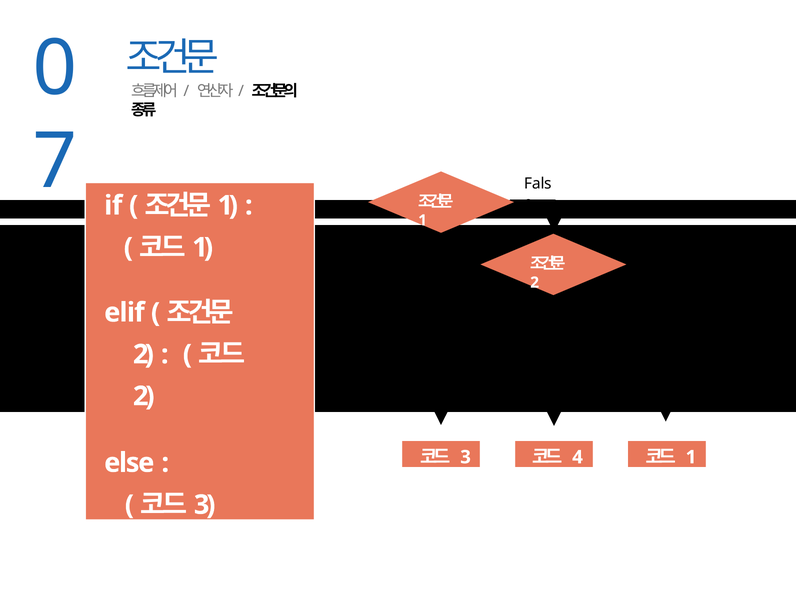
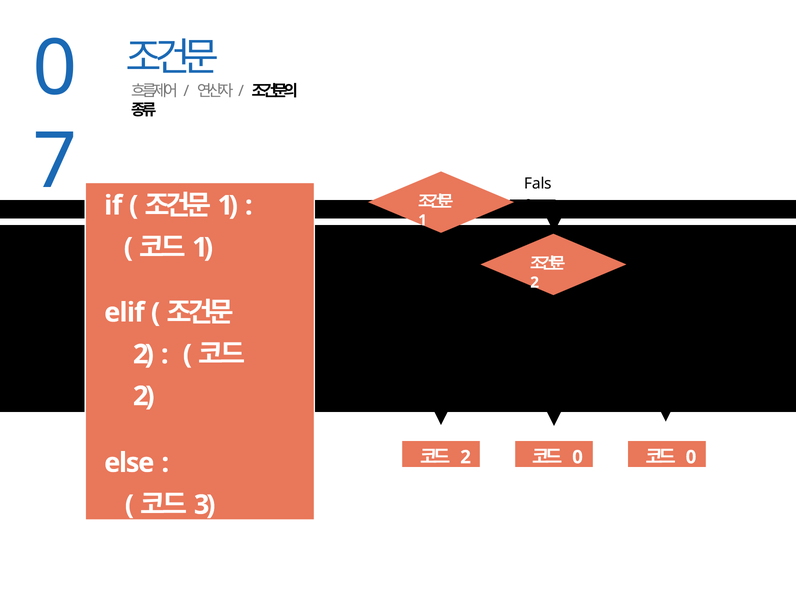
3: 3 -> 2 (466, 457)
4: 4 -> 0 (578, 457)
1: 1 -> 0 (691, 457)
